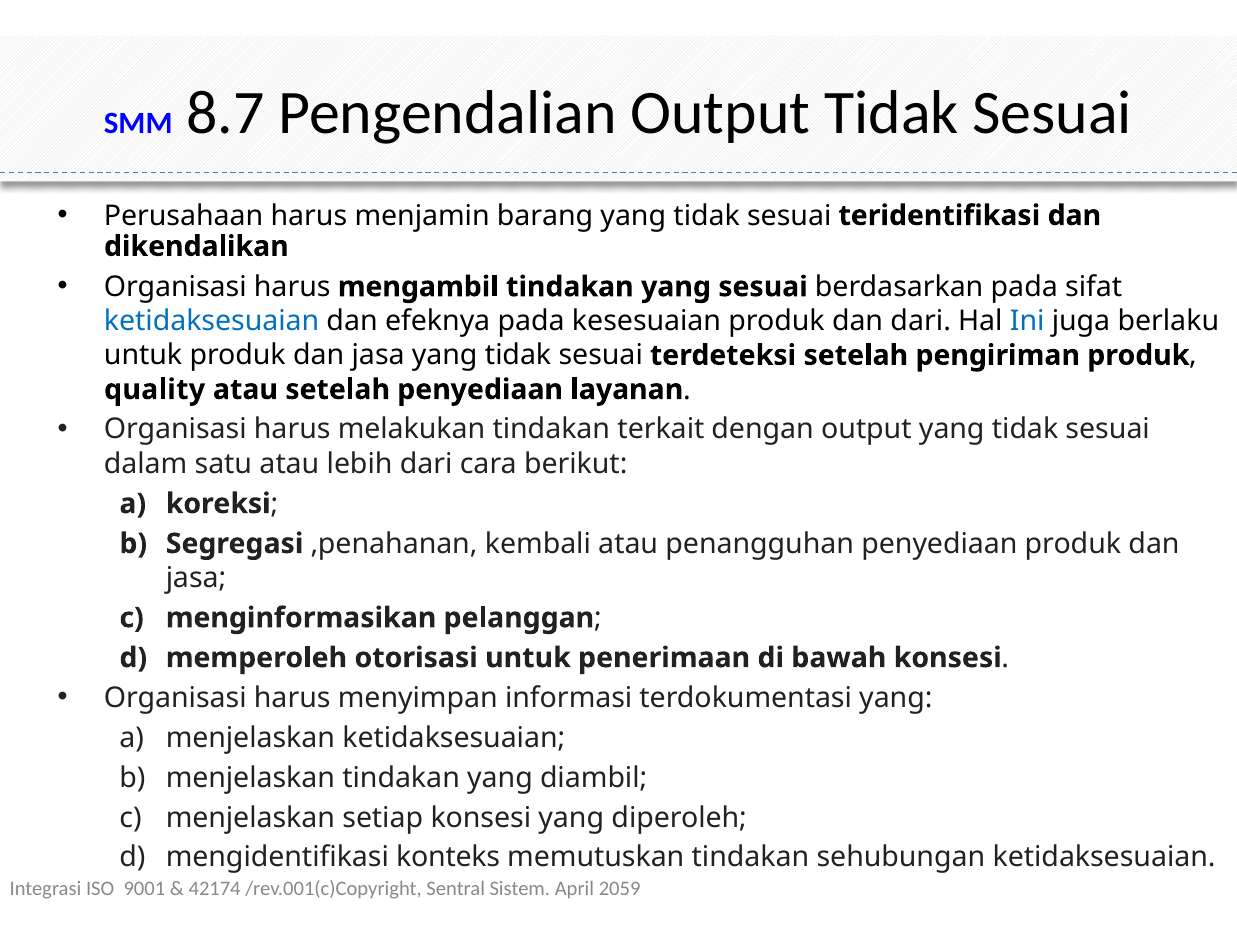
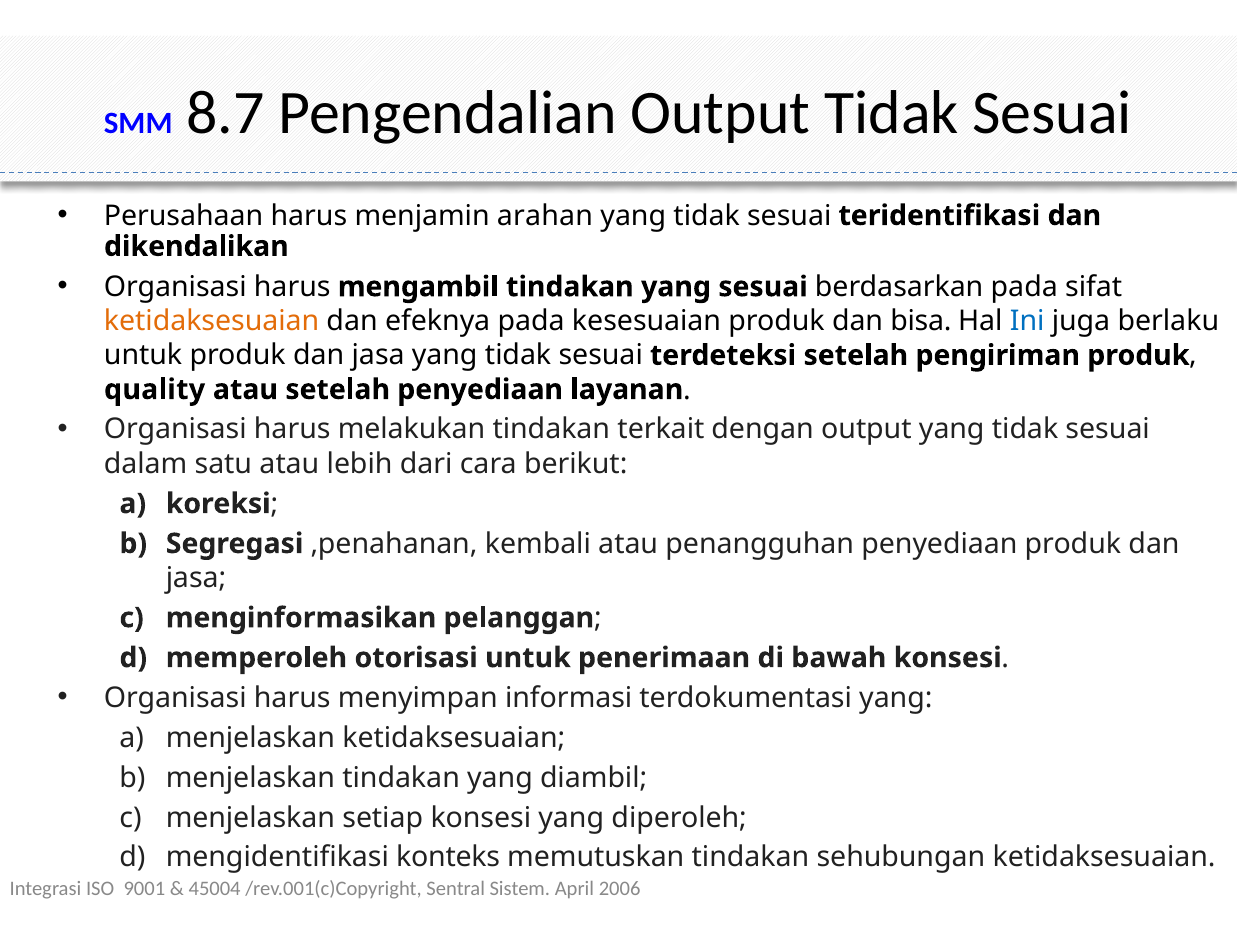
barang: barang -> arahan (545, 216)
ketidaksesuaian colour: blue -> orange (212, 321)
dan dari: dari -> bisa (921, 321)
42174: 42174 -> 45004 (215, 889)
2059: 2059 -> 2006 (620, 889)
